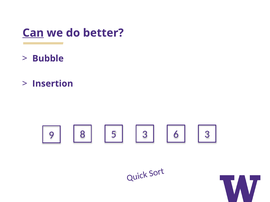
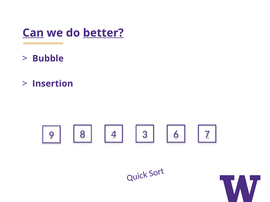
better underline: none -> present (103, 33)
5: 5 -> 4 (114, 135)
3 3: 3 -> 7 (207, 135)
